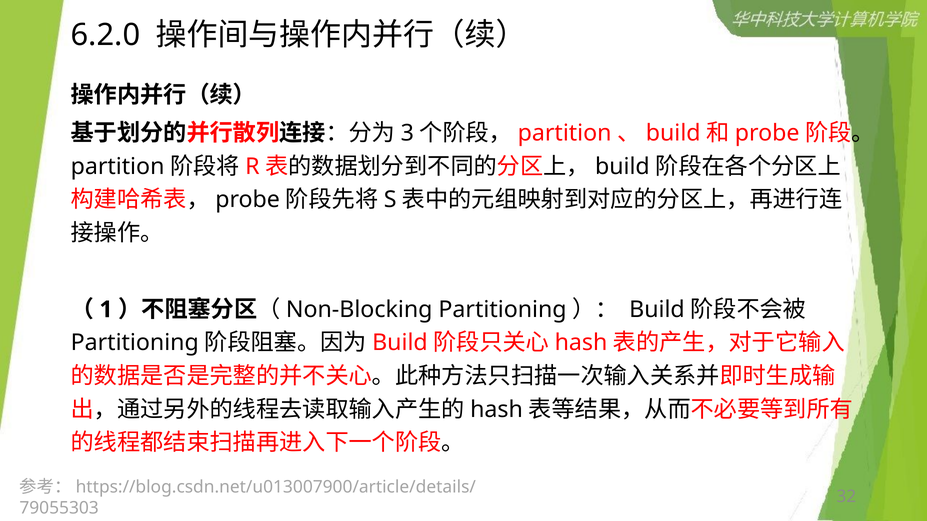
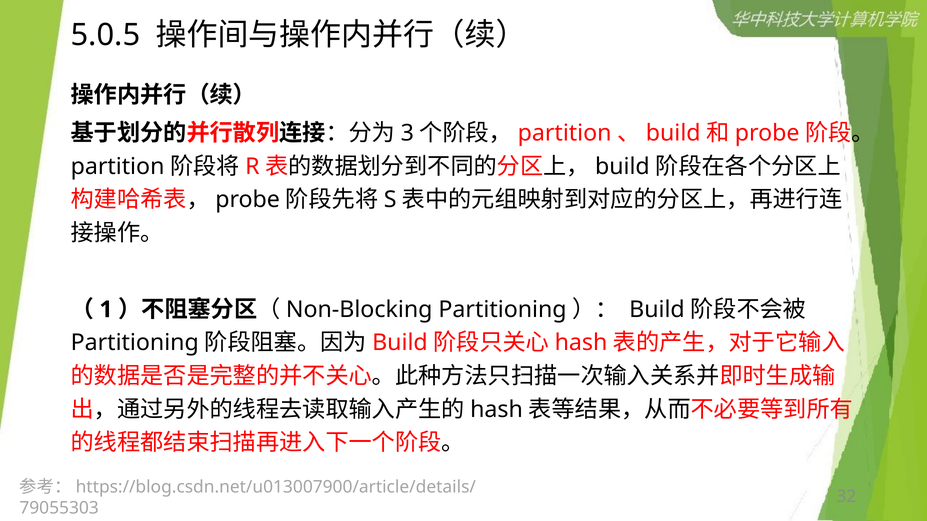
6.2.0: 6.2.0 -> 5.0.5 (105, 35)
